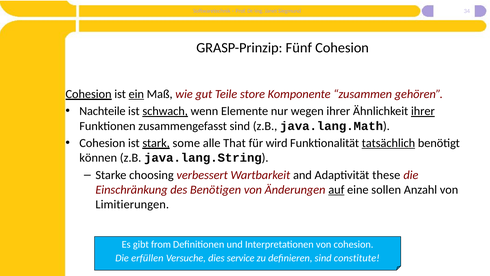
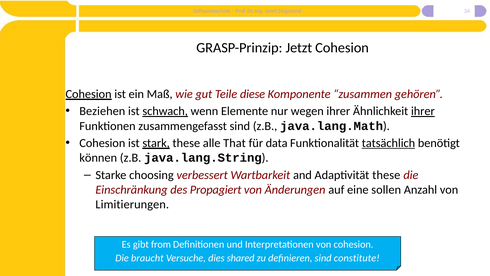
Fünf: Fünf -> Jetzt (299, 48)
ein underline: present -> none (136, 94)
store: store -> diese (253, 94)
Nachteile: Nachteile -> Beziehen (102, 111)
stark some: some -> these (186, 143)
wird: wird -> data (277, 143)
Benötigen: Benötigen -> Propagiert (216, 189)
auf underline: present -> none (336, 189)
erfüllen: erfüllen -> braucht (147, 258)
service: service -> shared (241, 258)
